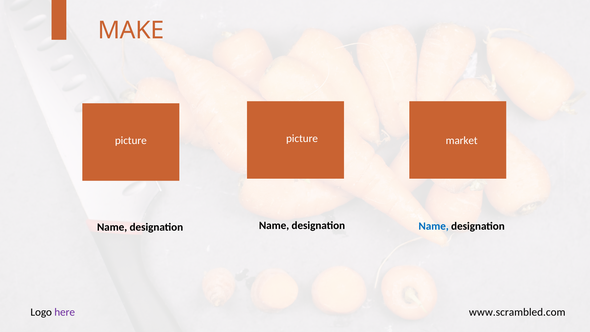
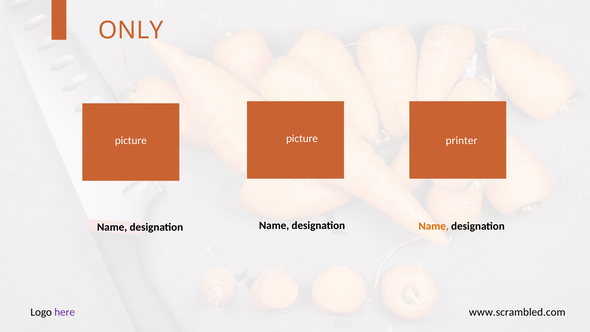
MAKE: MAKE -> ONLY (131, 31)
market: market -> printer (462, 141)
Name colour: blue -> orange (434, 226)
